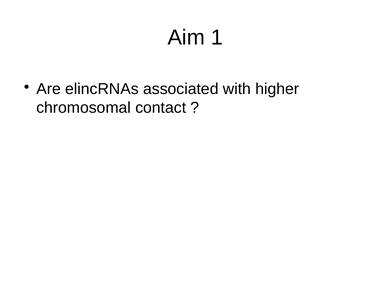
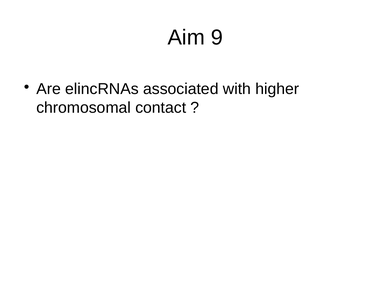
1: 1 -> 9 (217, 38)
